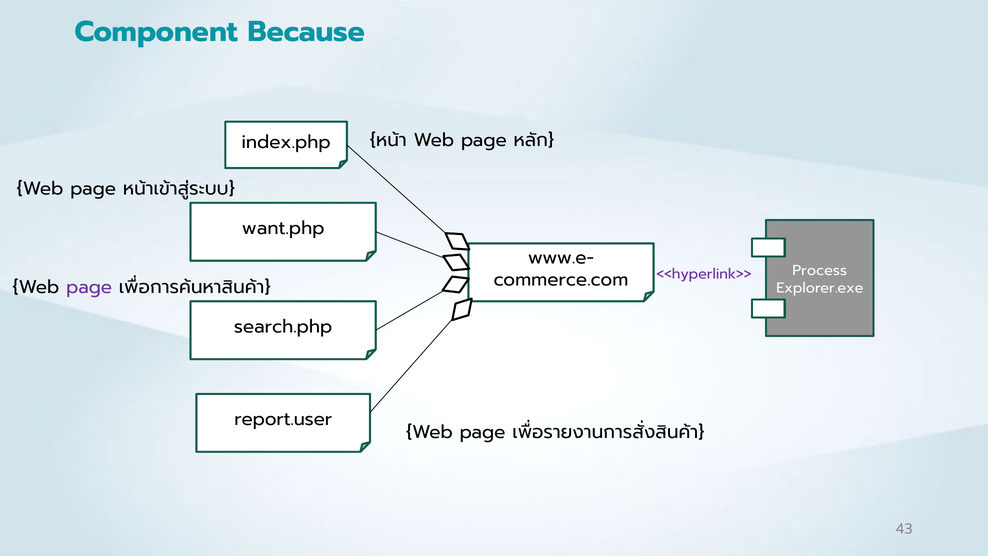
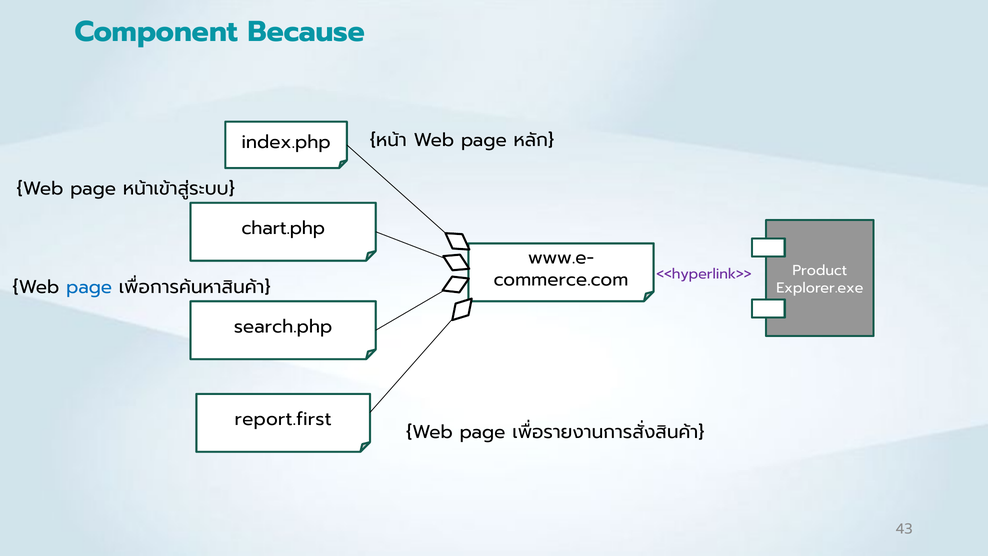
want.php: want.php -> chart.php (283, 228)
Process: Process -> Product (820, 270)
page colour: purple -> blue (89, 287)
report.user: report.user -> report.first (283, 419)
